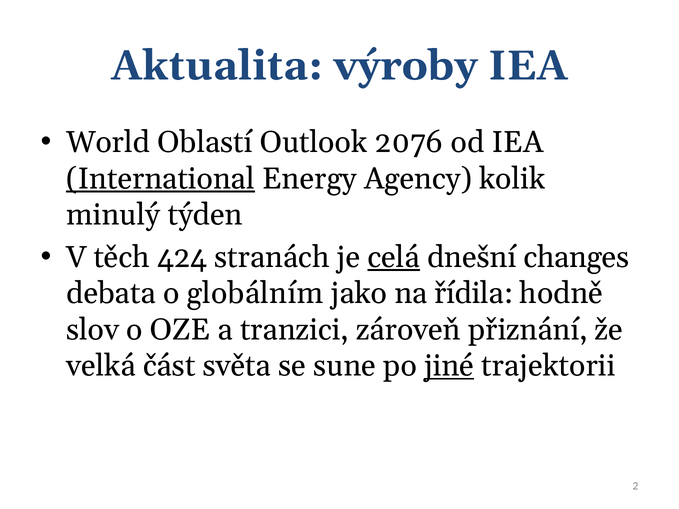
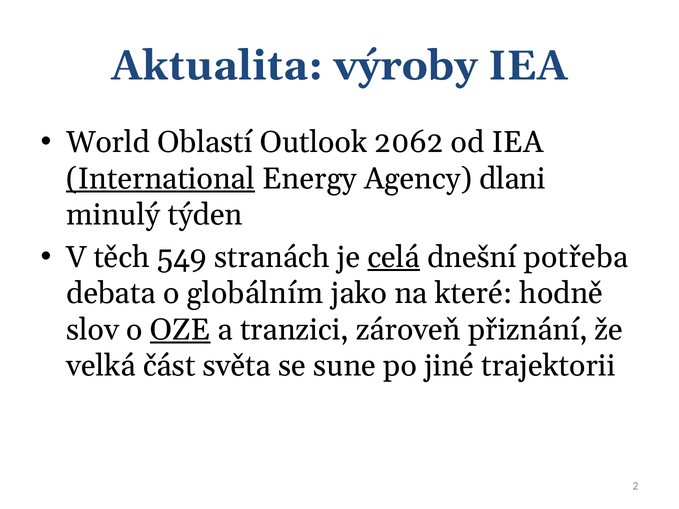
2076: 2076 -> 2062 (409, 142)
kolik: kolik -> dlani (512, 179)
424: 424 -> 549 (182, 257)
changes: changes -> potřeba (576, 257)
řídila: řídila -> které (473, 294)
OZE underline: none -> present (180, 330)
jiné underline: present -> none (449, 366)
